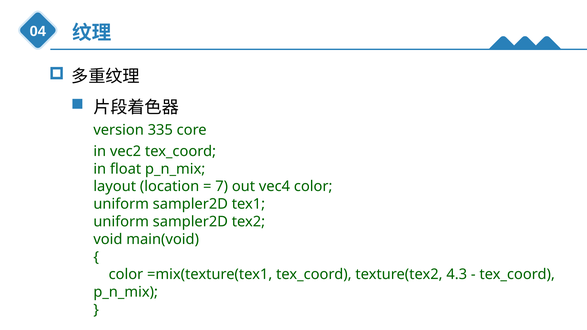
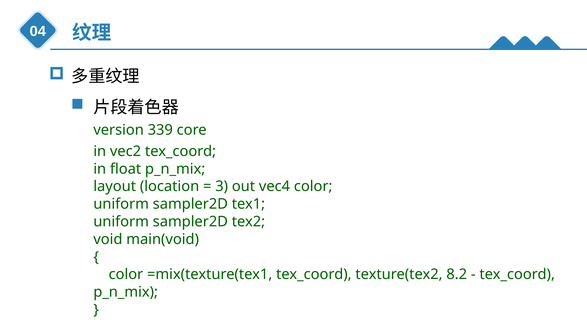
335: 335 -> 339 (160, 130)
7: 7 -> 3 (222, 187)
4.3: 4.3 -> 8.2 (457, 275)
